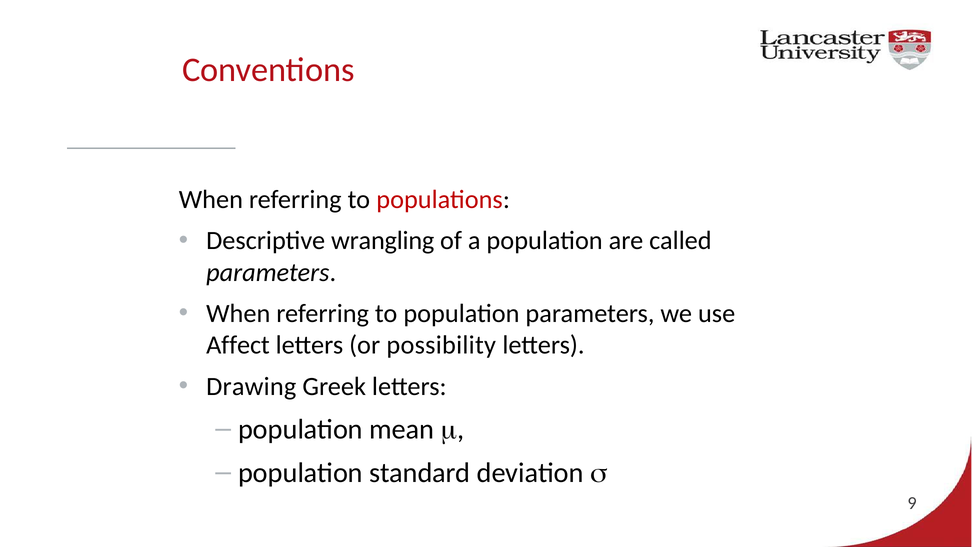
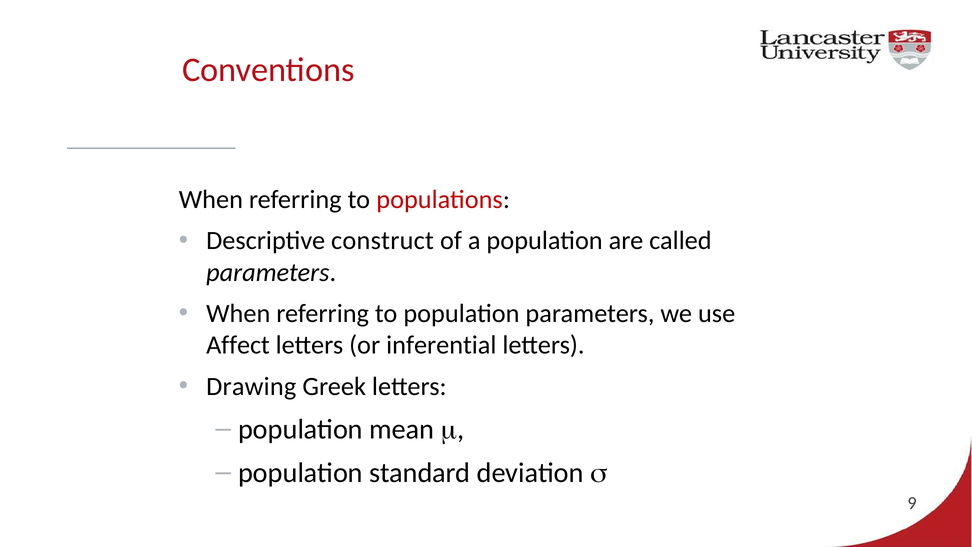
wrangling: wrangling -> construct (382, 241)
possibility: possibility -> inferential (441, 345)
